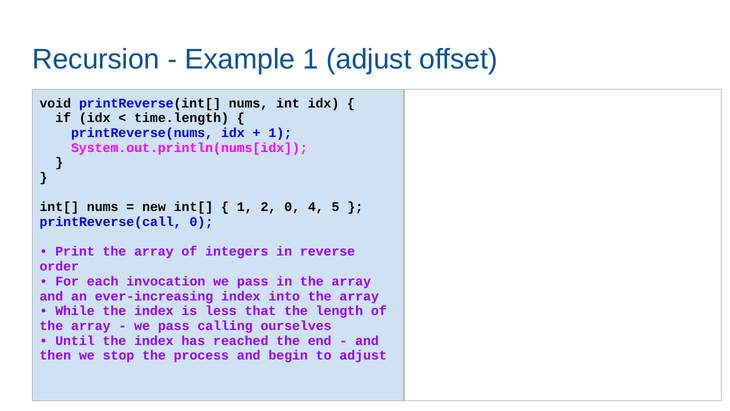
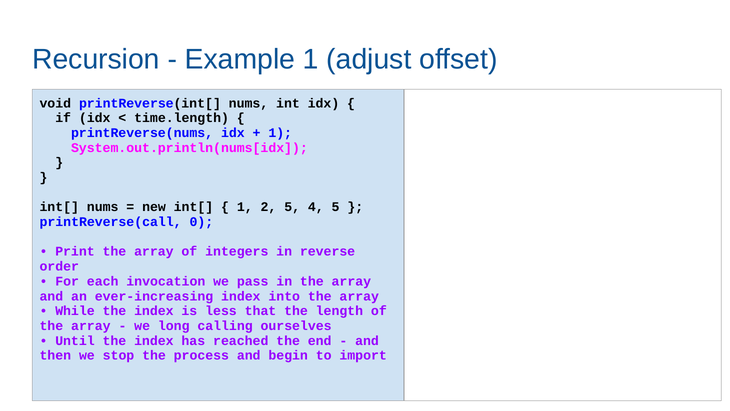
2 0: 0 -> 5 (292, 207)
pass: pass -> long (174, 326)
to adjust: adjust -> import (363, 355)
